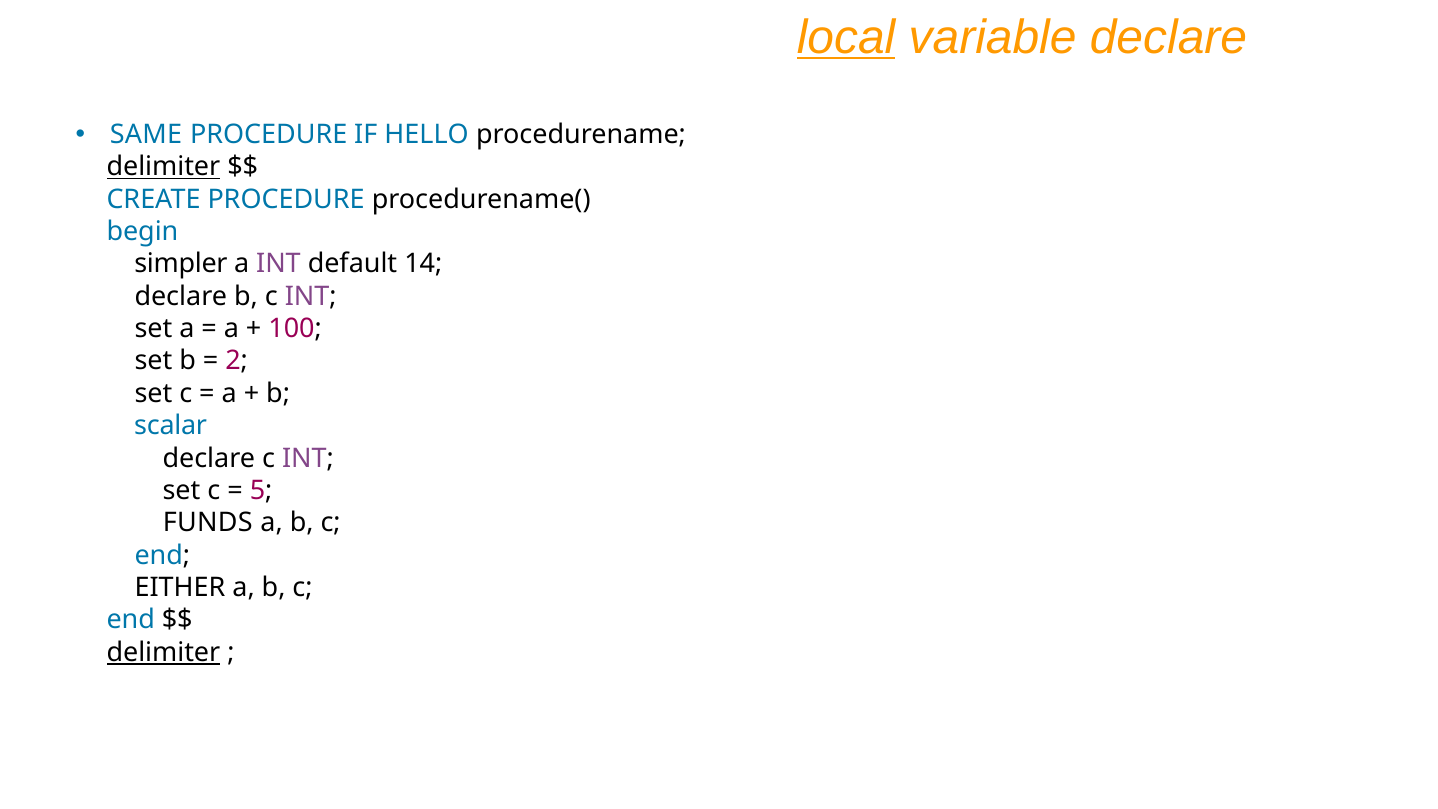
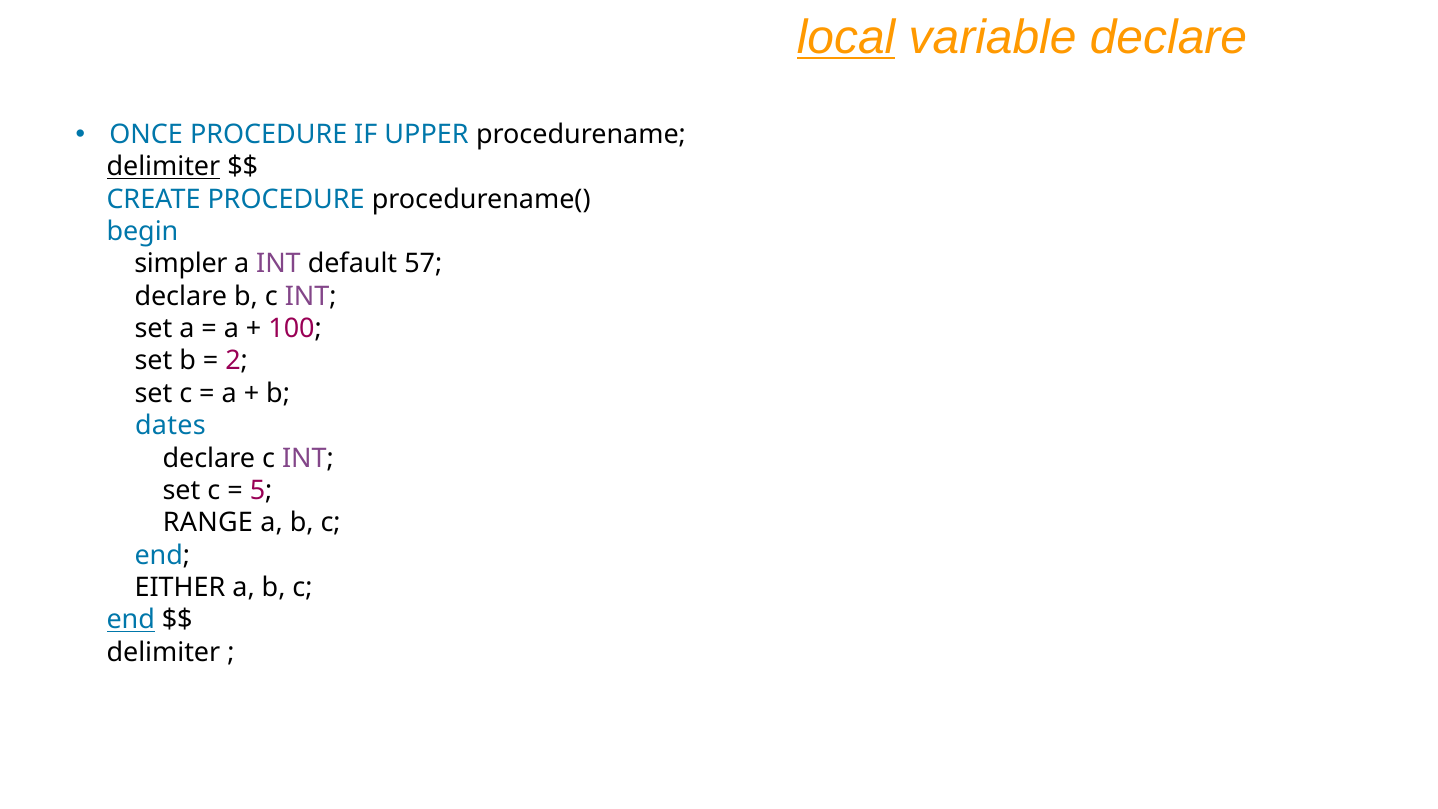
SAME: SAME -> ONCE (146, 135)
HELLO: HELLO -> UPPER (427, 135)
14: 14 -> 57 (423, 264)
scalar: scalar -> dates (170, 426)
FUNDS: FUNDS -> RANGE (208, 523)
end underline: none -> present (131, 620)
delimiter underline: present -> none (163, 652)
